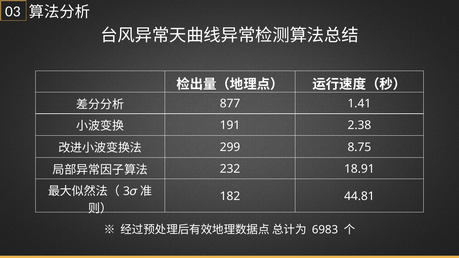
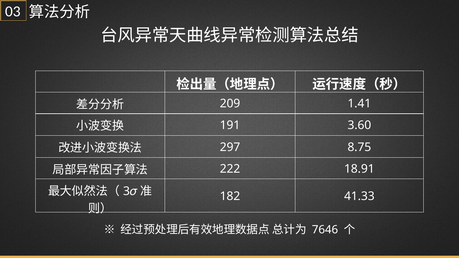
877: 877 -> 209 (230, 104)
2.38: 2.38 -> 3.60 (359, 125)
299: 299 -> 297 (230, 147)
232: 232 -> 222 (230, 169)
44.81: 44.81 -> 41.33 (359, 196)
6983: 6983 -> 7646 (325, 230)
